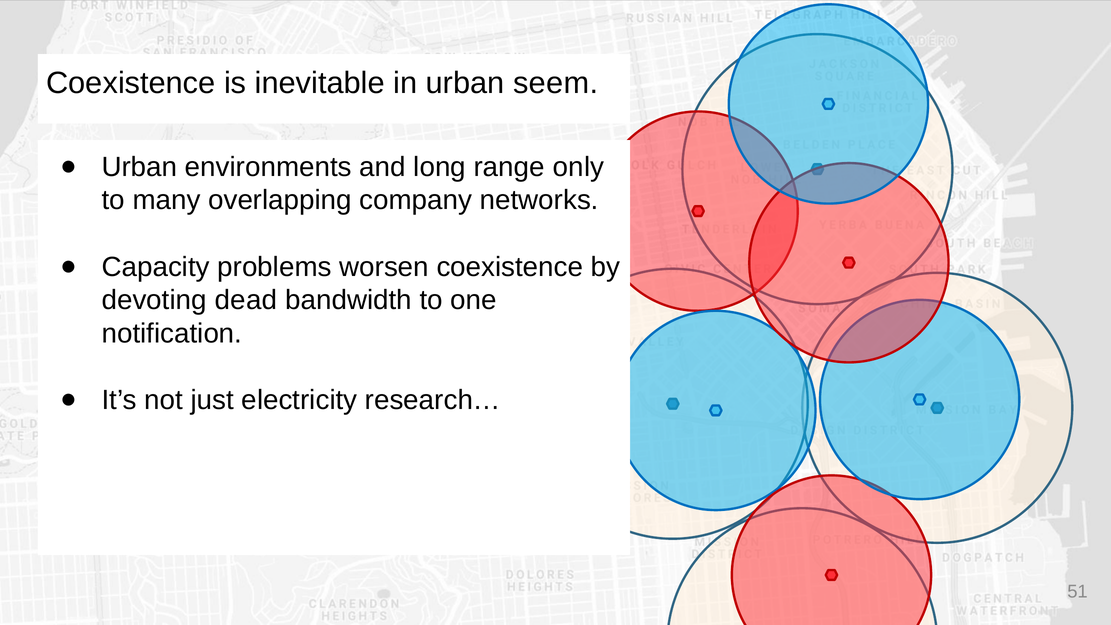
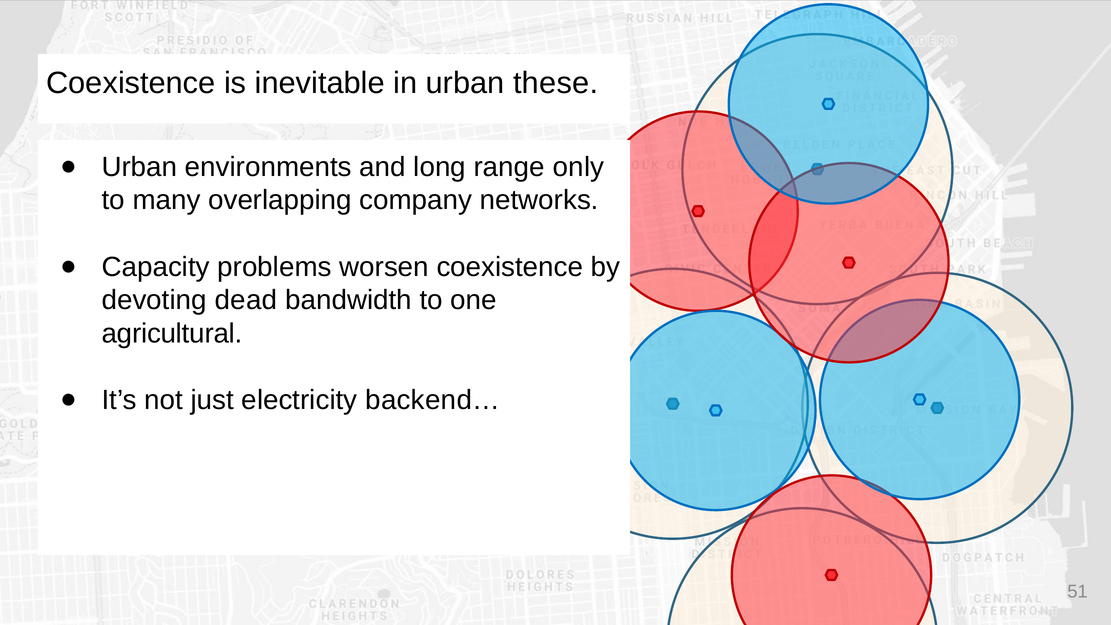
seem: seem -> these (556, 83)
notification: notification -> agricultural (172, 334)
research…: research… -> backend… (433, 400)
